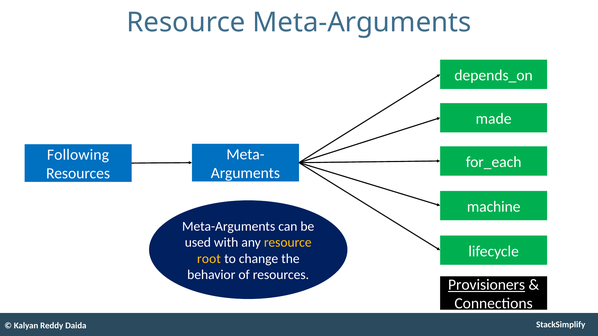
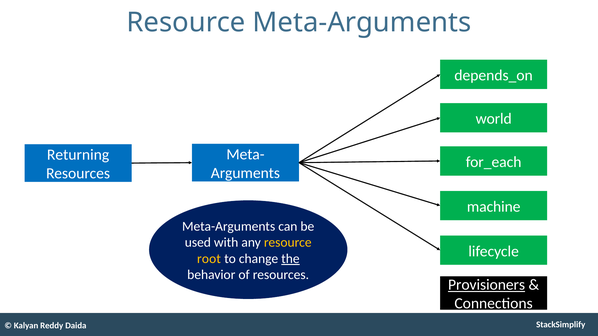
made: made -> world (494, 119)
Following: Following -> Returning (78, 155)
the underline: none -> present (290, 259)
